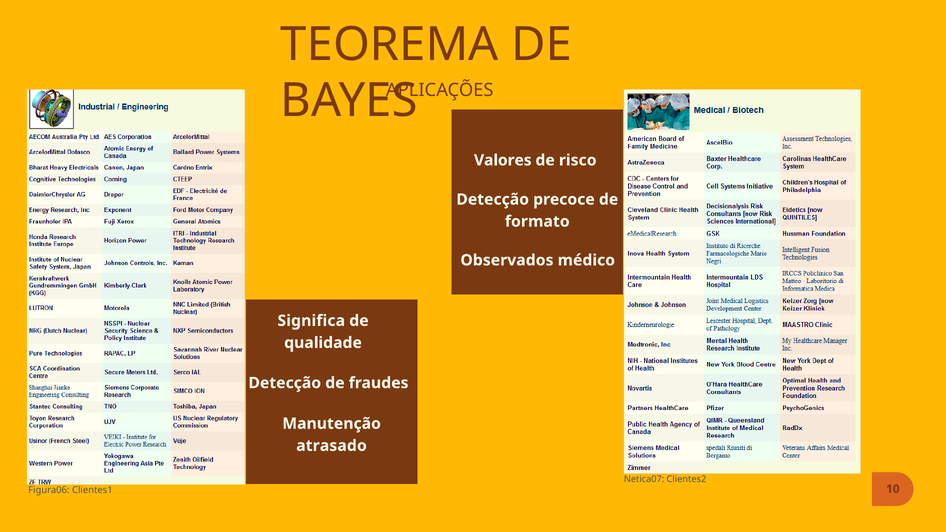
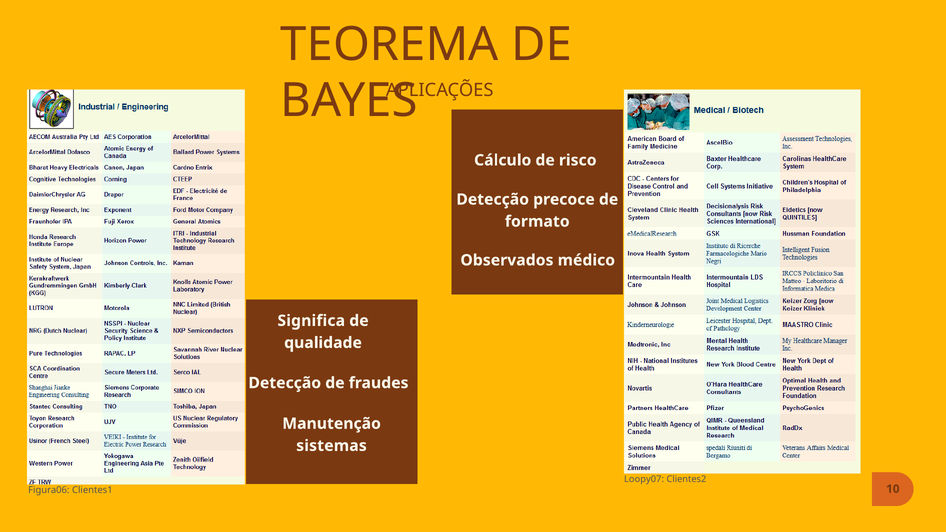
Valores: Valores -> Cálculo (503, 160)
atrasado: atrasado -> sistemas (331, 446)
Netica07: Netica07 -> Loopy07 (644, 479)
